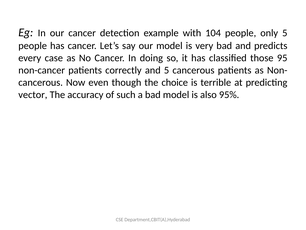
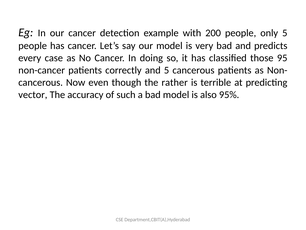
104: 104 -> 200 (213, 33)
choice: choice -> rather (175, 82)
